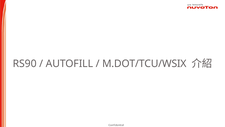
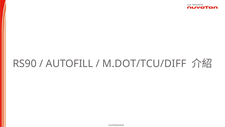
M.DOT/TCU/WSIX: M.DOT/TCU/WSIX -> M.DOT/TCU/DIFF (144, 63)
